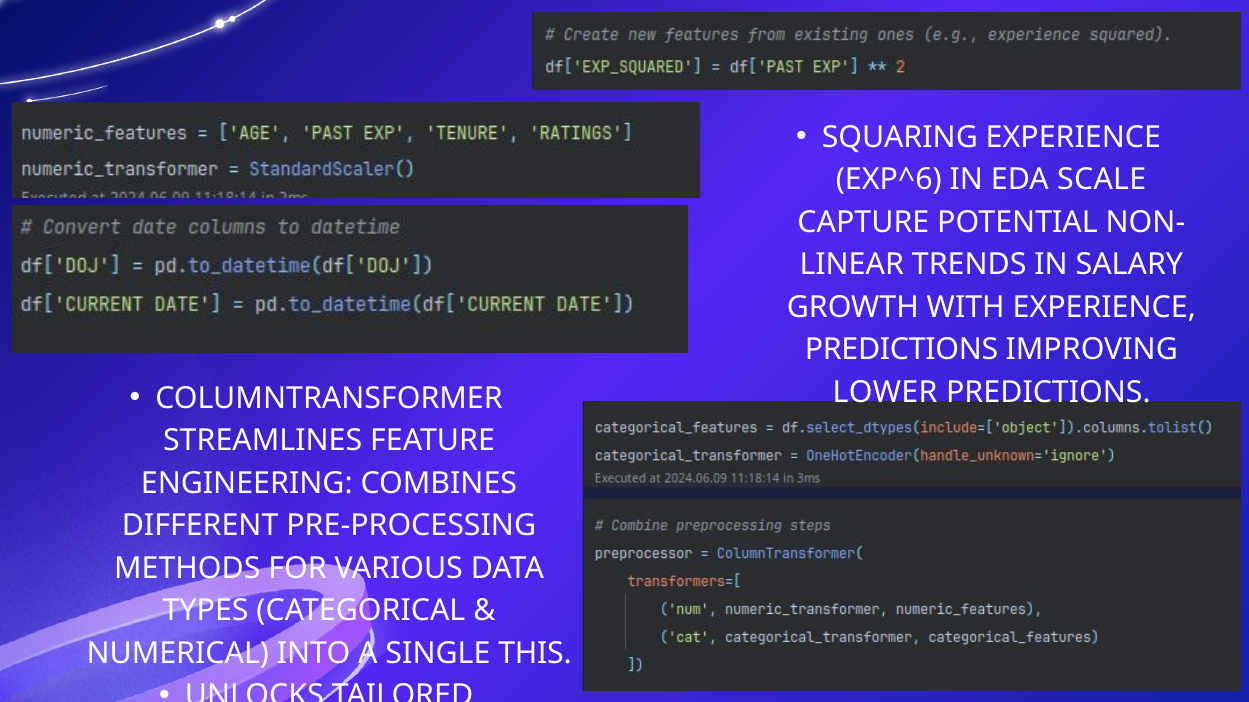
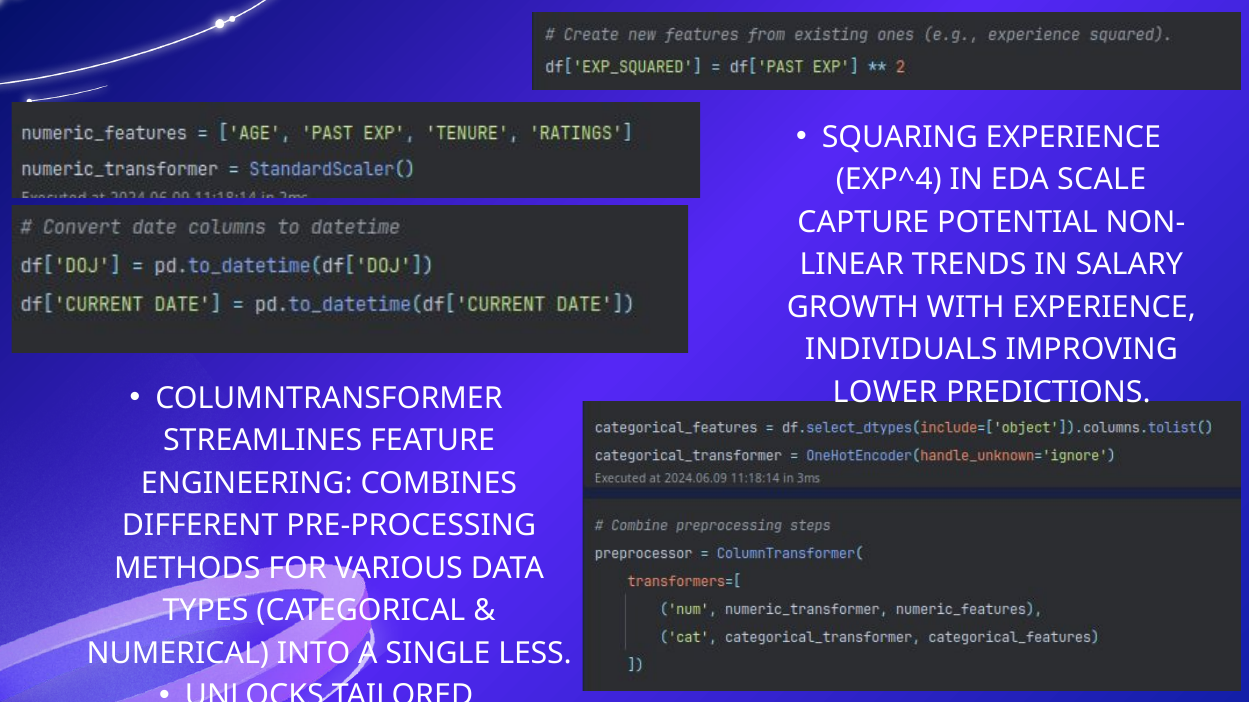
EXP^6: EXP^6 -> EXP^4 (889, 180)
PREDICTIONS: PREDICTIONS -> INDIVIDUALS (901, 350)
THIS: THIS -> LESS (535, 654)
